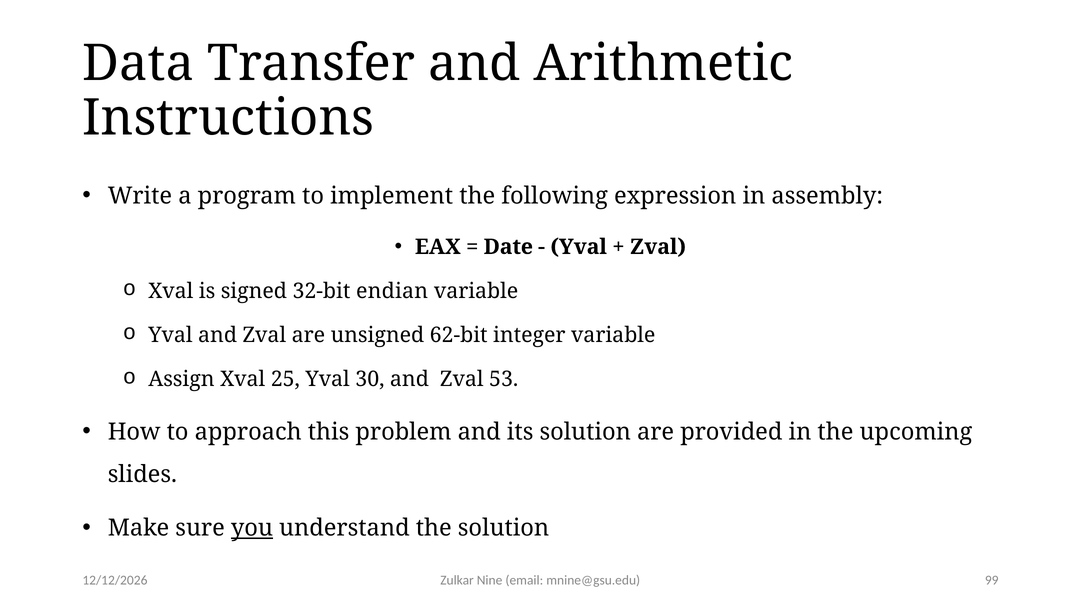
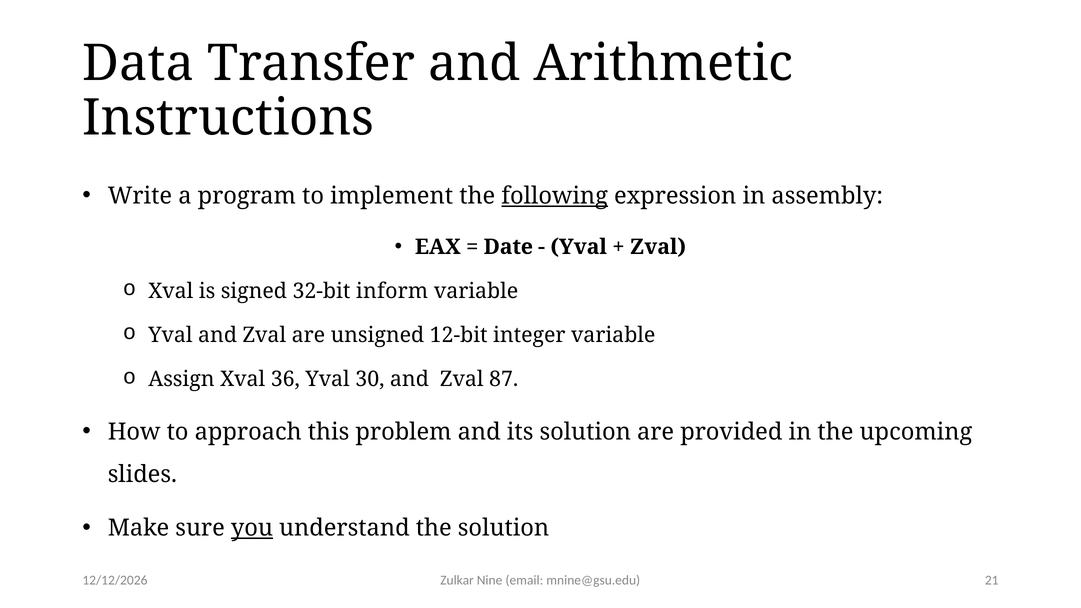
following underline: none -> present (555, 196)
endian: endian -> inform (392, 291)
62-bit: 62-bit -> 12-bit (459, 335)
25: 25 -> 36 (285, 379)
53: 53 -> 87 (504, 379)
99: 99 -> 21 (992, 581)
